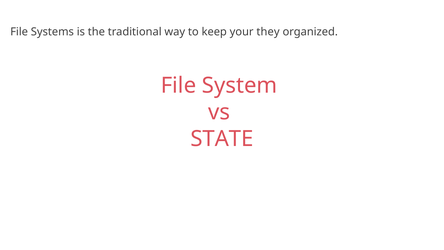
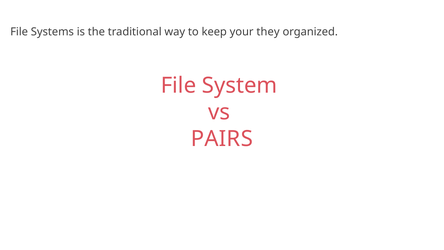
STATE: STATE -> PAIRS (222, 139)
